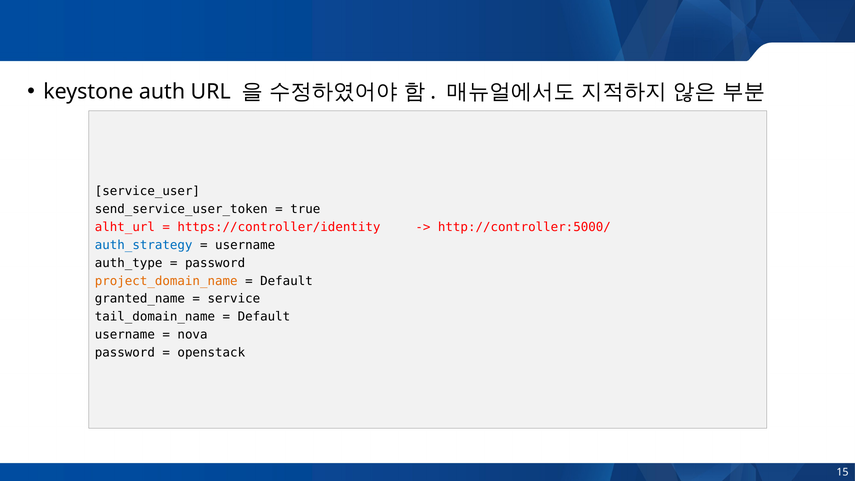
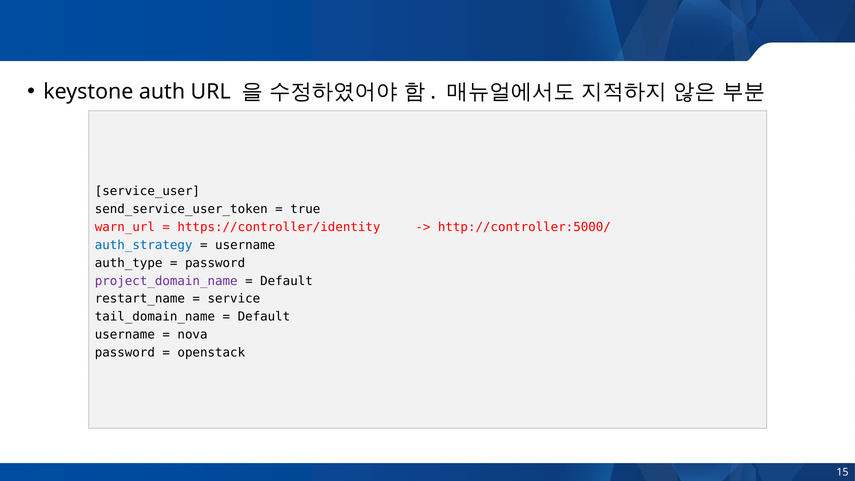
alht_url: alht_url -> warn_url (125, 227)
project_domain_name colour: orange -> purple (166, 281)
granted_name: granted_name -> restart_name (140, 299)
